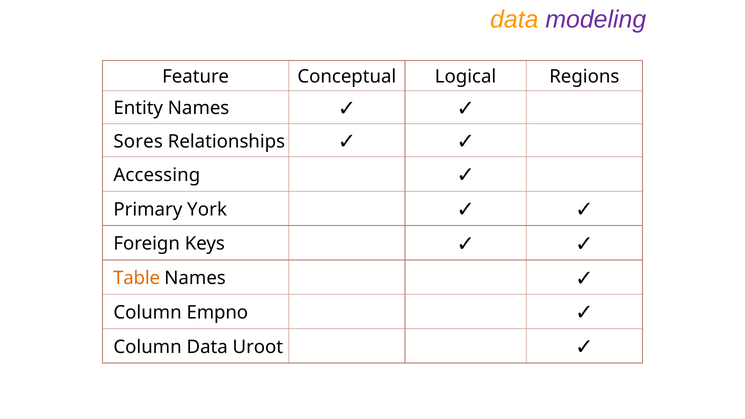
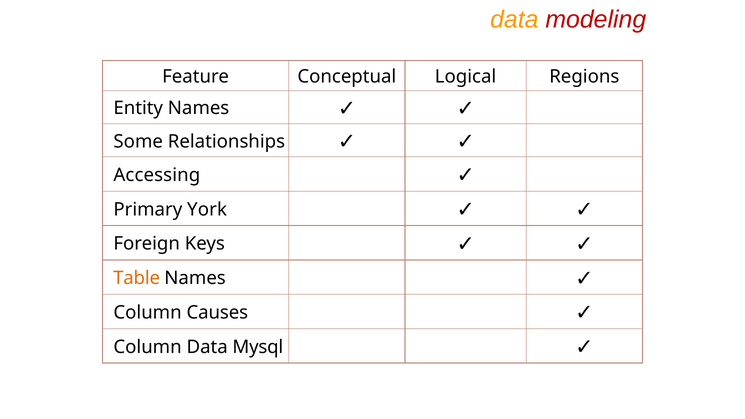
modeling colour: purple -> red (596, 19)
Sores: Sores -> Some (138, 141)
Empno: Empno -> Causes (217, 313)
Uroot: Uroot -> Mysql (258, 347)
